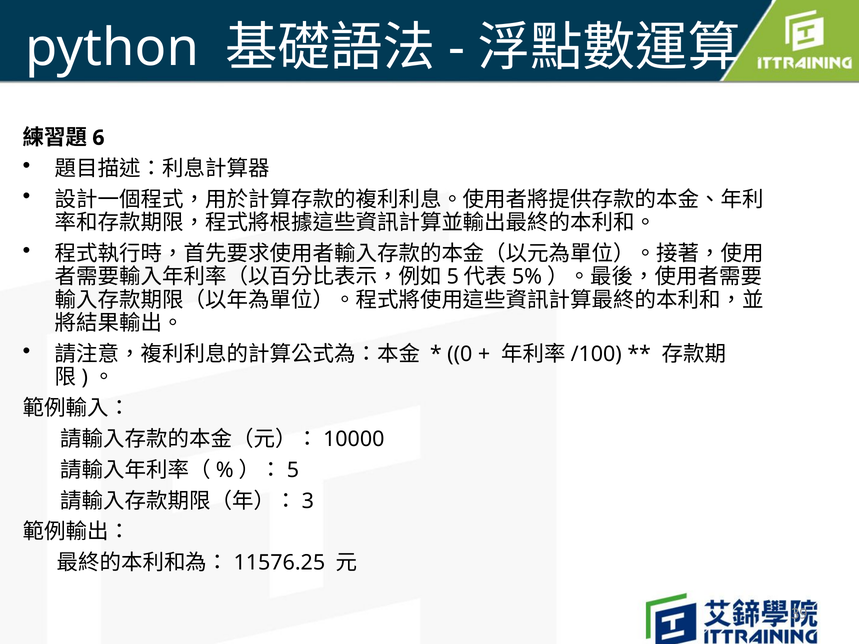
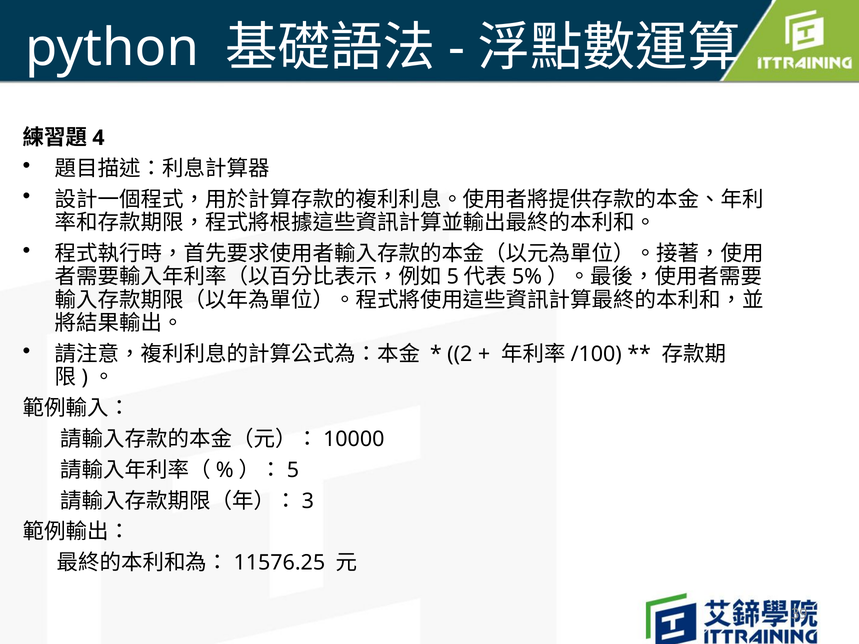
6: 6 -> 4 (98, 138)
0: 0 -> 2 (460, 354)
